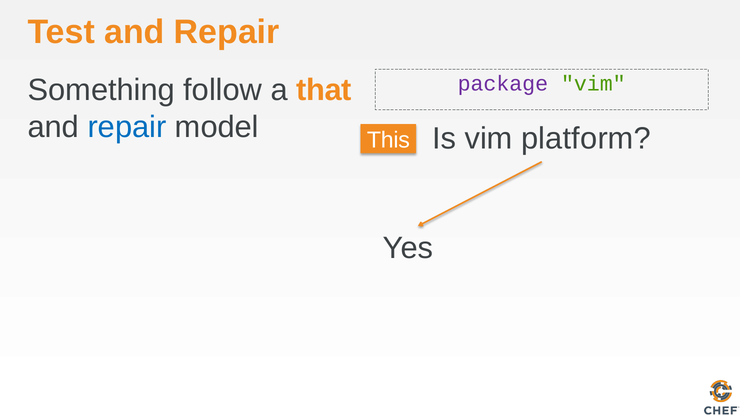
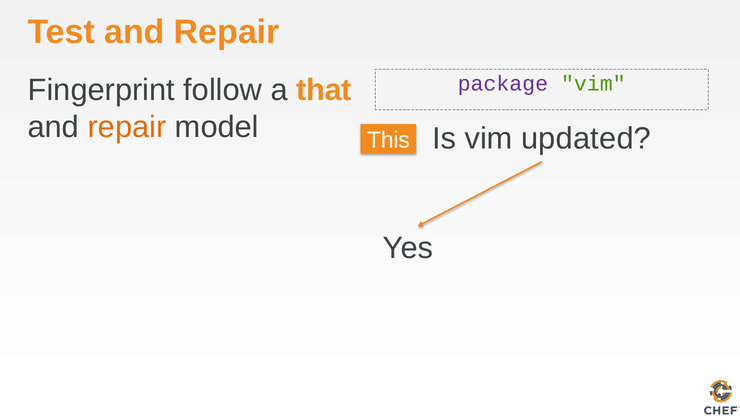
Something: Something -> Fingerprint (101, 90)
repair colour: blue -> orange (127, 127)
platform: platform -> updated (586, 139)
